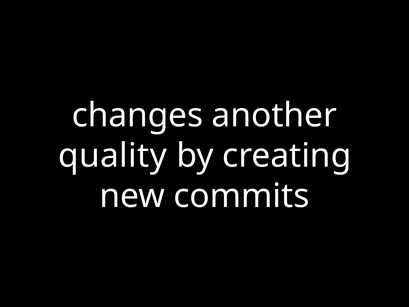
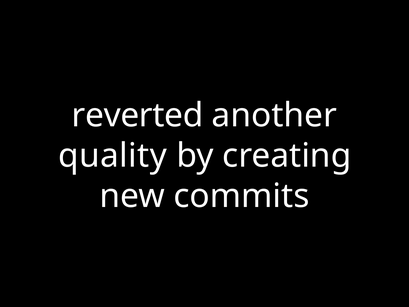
changes: changes -> reverted (138, 115)
